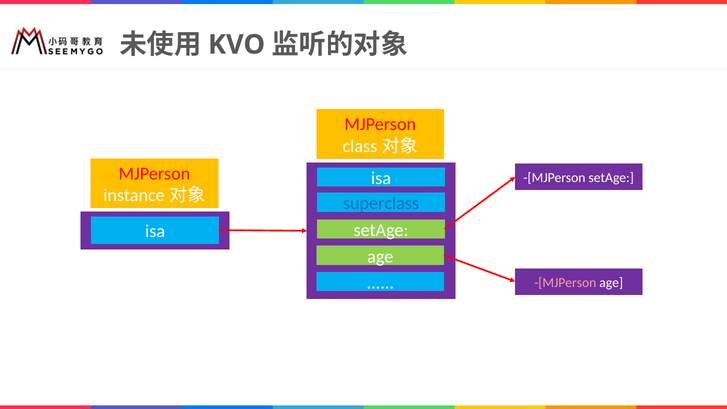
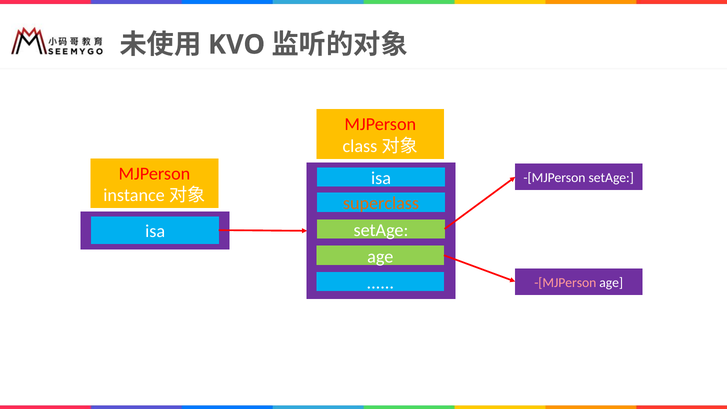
superclass colour: blue -> orange (381, 203)
